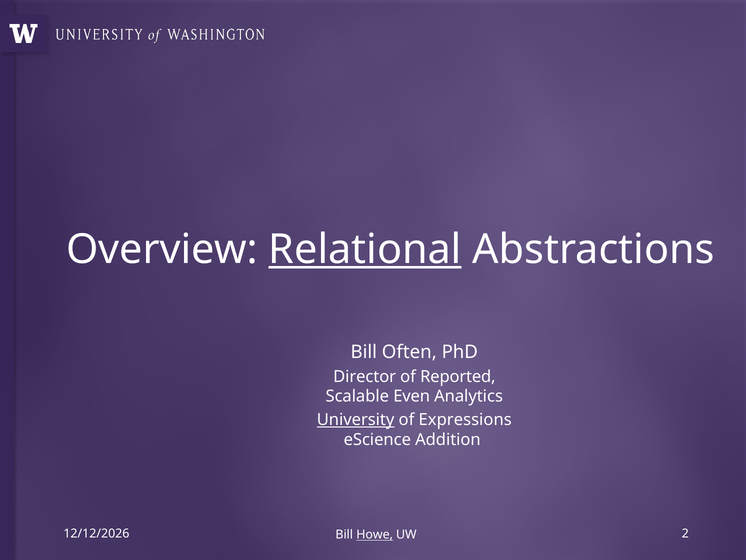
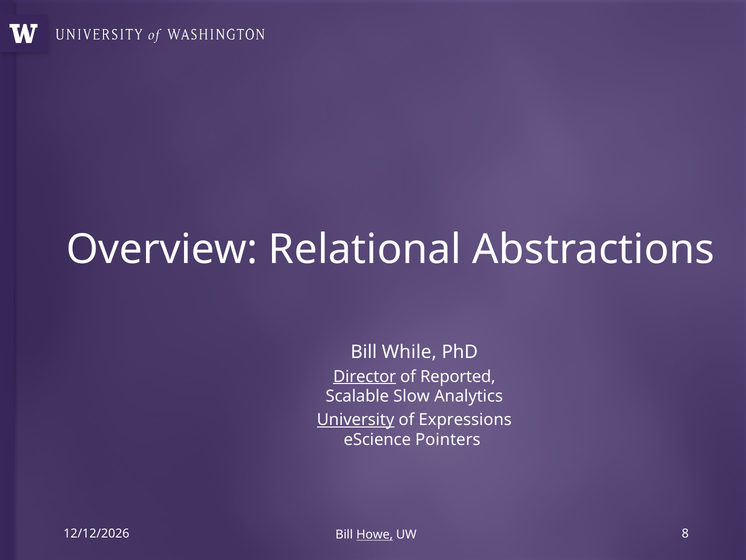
Relational underline: present -> none (365, 249)
Often: Often -> While (409, 352)
Director underline: none -> present (365, 376)
Even: Even -> Slow (412, 396)
Addition: Addition -> Pointers (448, 439)
2: 2 -> 8 (685, 533)
